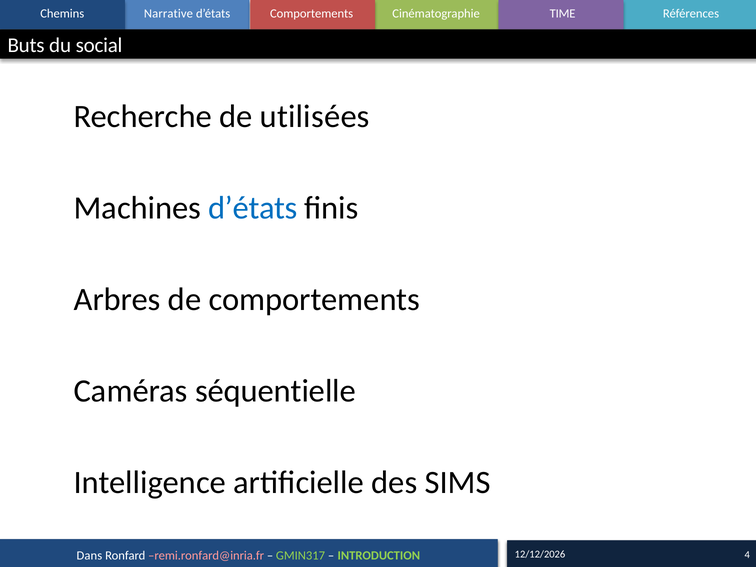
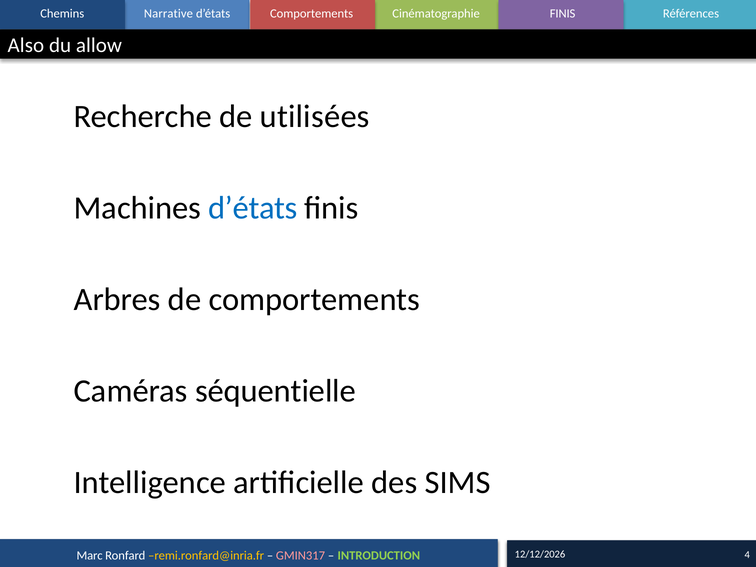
TIME: TIME -> FINIS (563, 14)
Buts: Buts -> Also (26, 46)
social: social -> allow (99, 46)
Dans: Dans -> Marc (90, 556)
remi.ronfard@inria.fr colour: pink -> yellow (206, 556)
GMIN317 colour: light green -> pink (301, 556)
